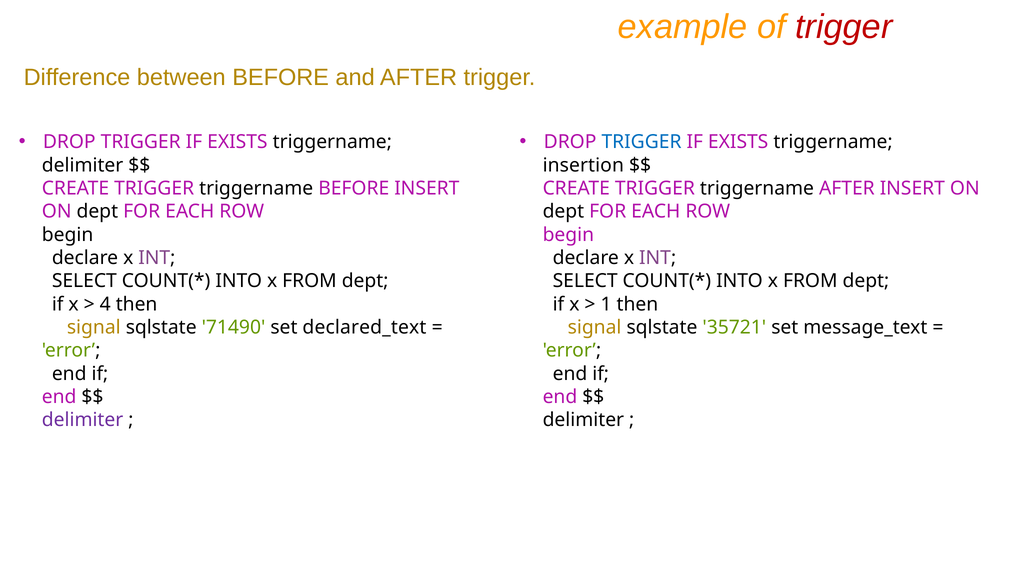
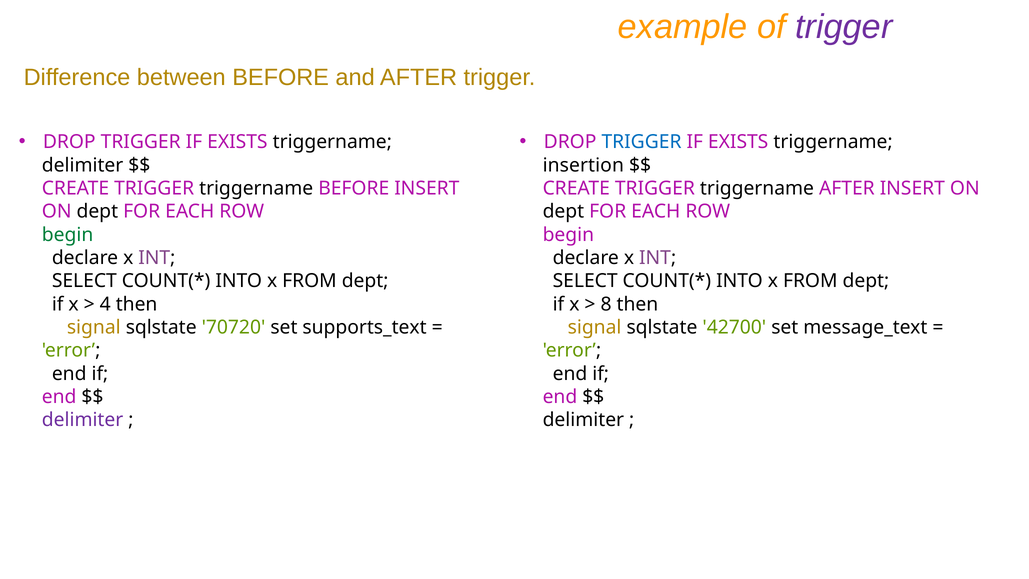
trigger colour: red -> purple (844, 27)
begin colour: black -> green (68, 235)
1: 1 -> 8 (606, 304)
71490: 71490 -> 70720 (234, 327)
declared_text: declared_text -> supports_text (365, 327)
35721: 35721 -> 42700 (734, 327)
